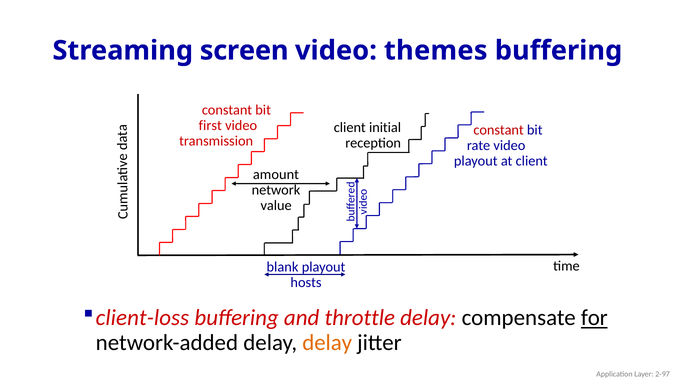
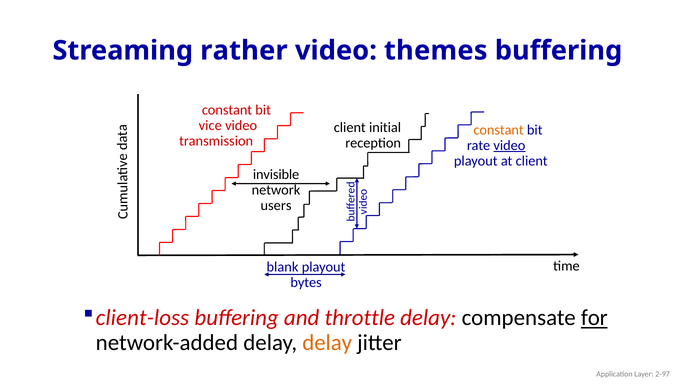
screen: screen -> rather (244, 51)
first: first -> vice (210, 126)
constant colour: red -> orange (499, 130)
video underline: none -> present (509, 145)
amount: amount -> invisible (276, 175)
value: value -> users (276, 206)
hosts: hosts -> bytes (306, 283)
